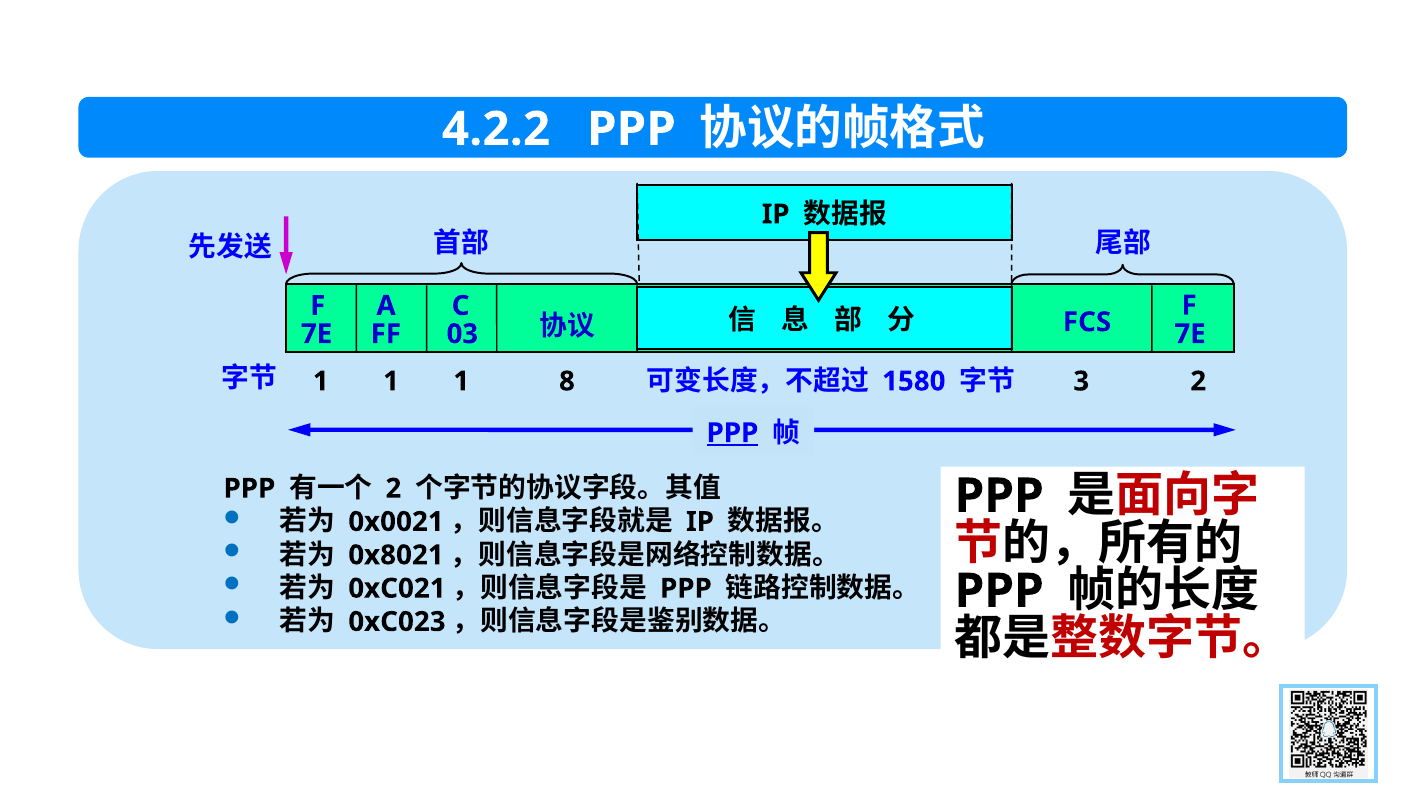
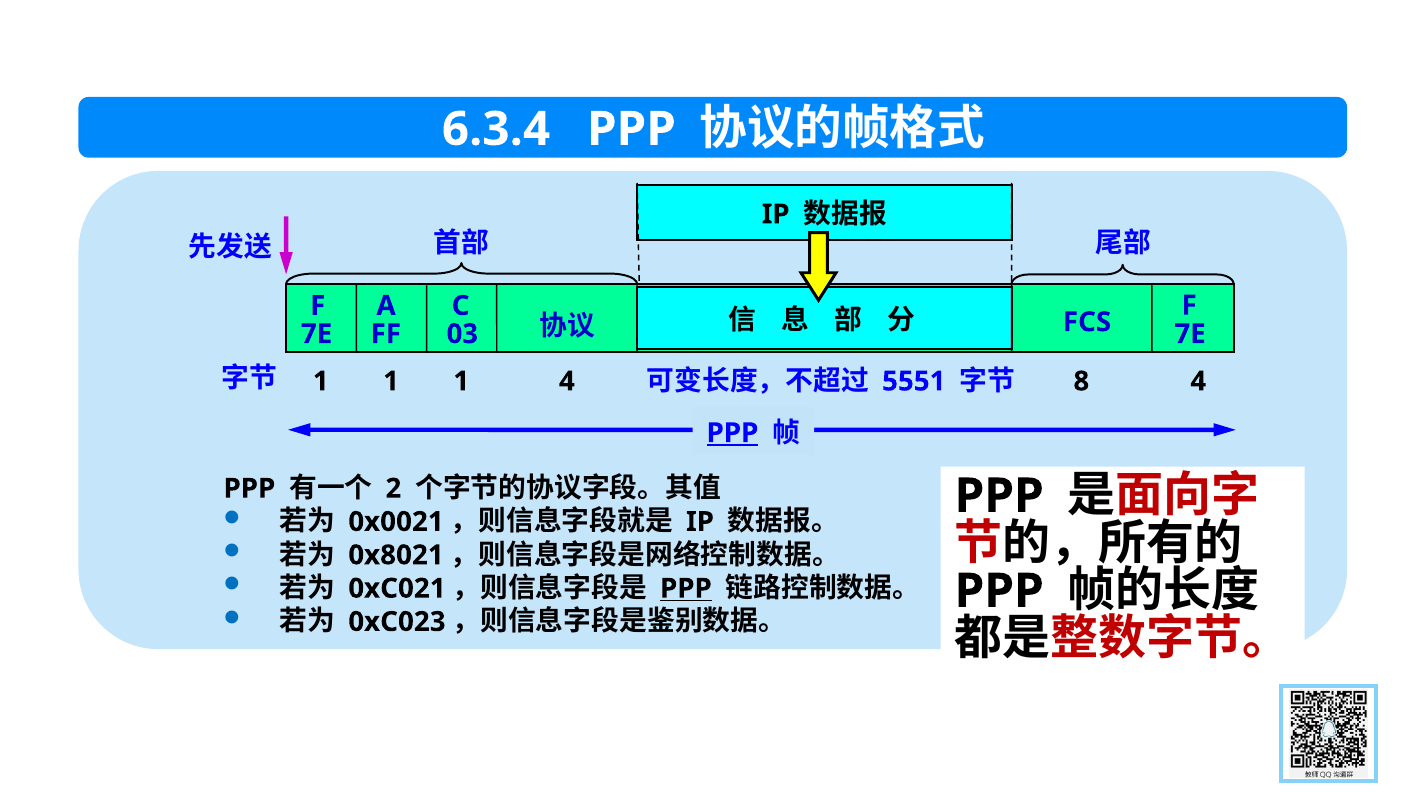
4.2.2: 4.2.2 -> 6.3.4 (496, 129)
3: 3 -> 8 (1081, 381)
1580: 1580 -> 5551 (914, 381)
8: 8 -> 4 (567, 381)
2: 2 -> 4 (1198, 381)
PPP underline: none -> present (686, 588)
